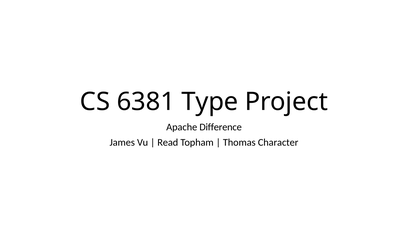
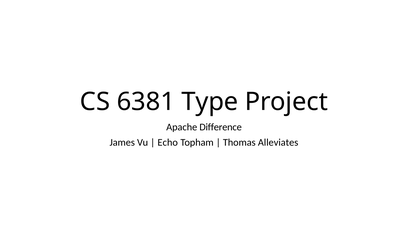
Read: Read -> Echo (168, 143)
Character: Character -> Alleviates (278, 143)
